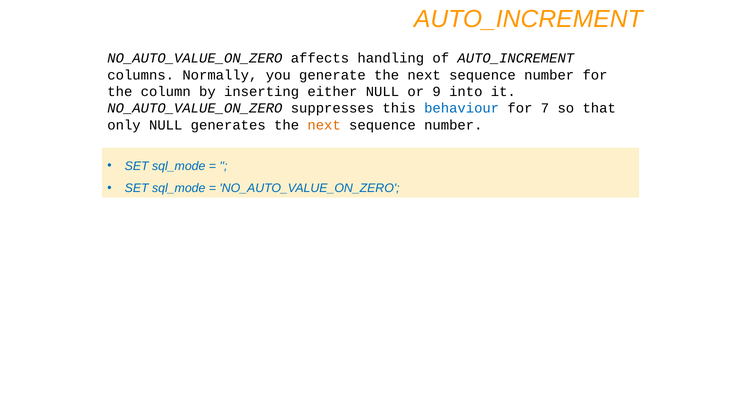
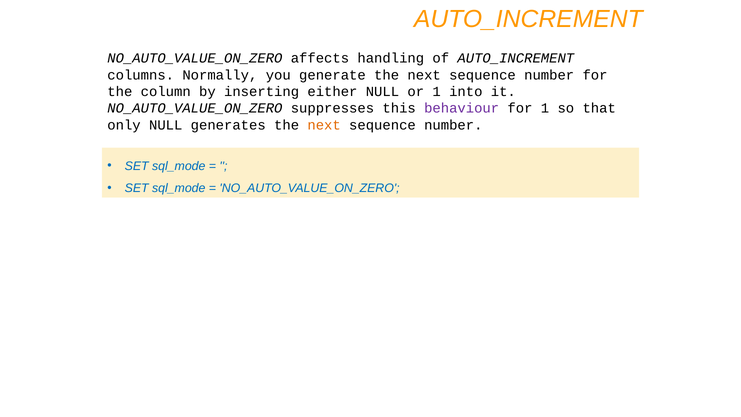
or 9: 9 -> 1 (437, 92)
behaviour colour: blue -> purple (462, 108)
for 7: 7 -> 1 (545, 108)
